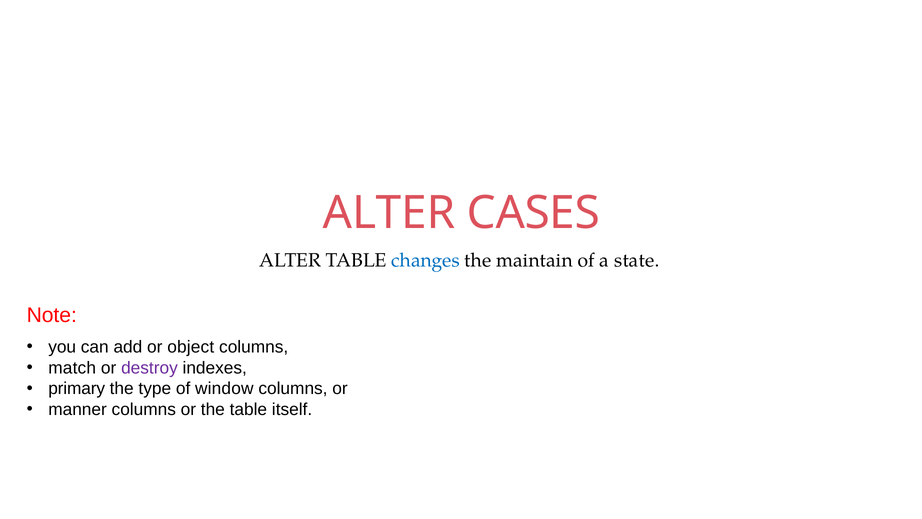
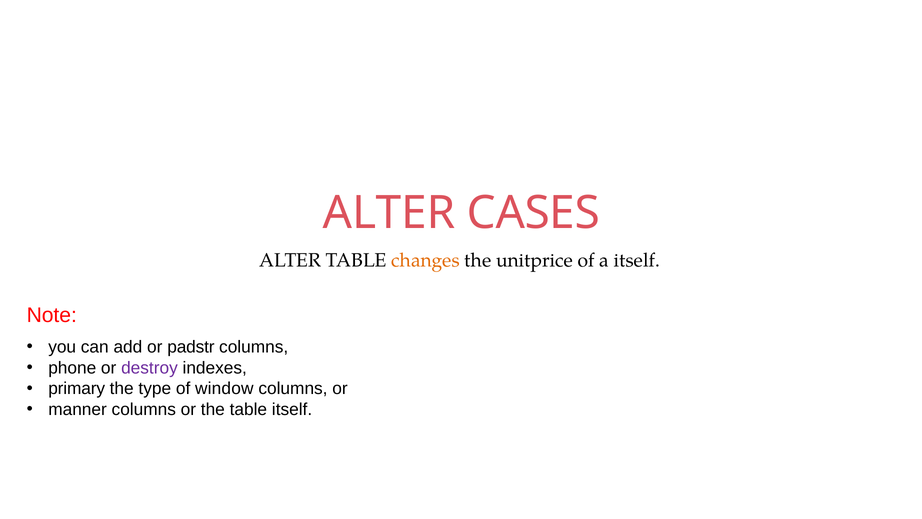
changes colour: blue -> orange (426, 260)
maintain: maintain -> unitprice (535, 260)
a state: state -> itself (637, 260)
object: object -> padstr (191, 347)
match: match -> phone (72, 368)
